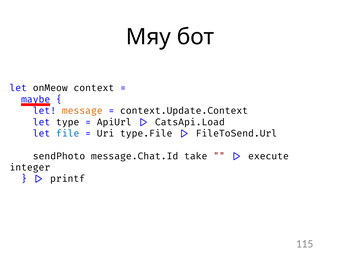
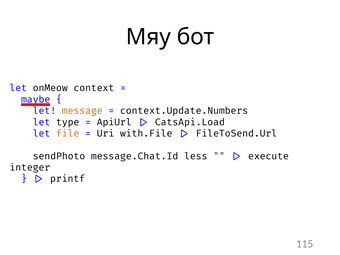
context.Update.Context: context.Update.Context -> context.Update.Numbers (184, 111)
file colour: blue -> orange (68, 133)
type.File: type.File -> with.File (146, 133)
take: take -> less (196, 156)
